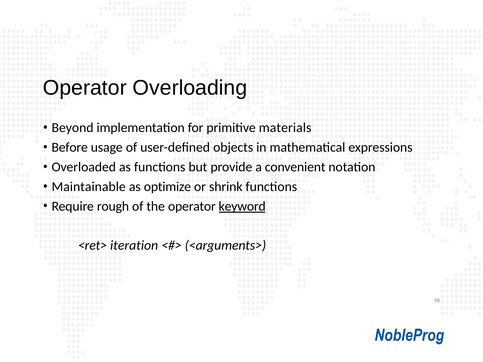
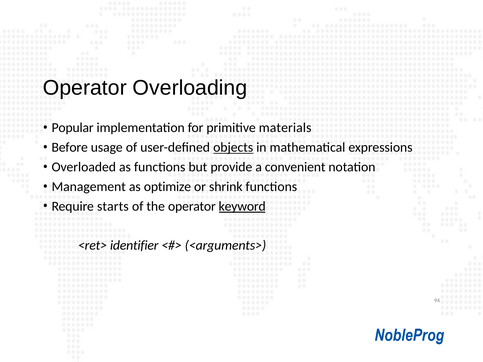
Beyond: Beyond -> Popular (73, 128)
objects underline: none -> present (233, 148)
Maintainable: Maintainable -> Management (89, 187)
rough: rough -> starts (113, 206)
iteration: iteration -> identifier (134, 245)
